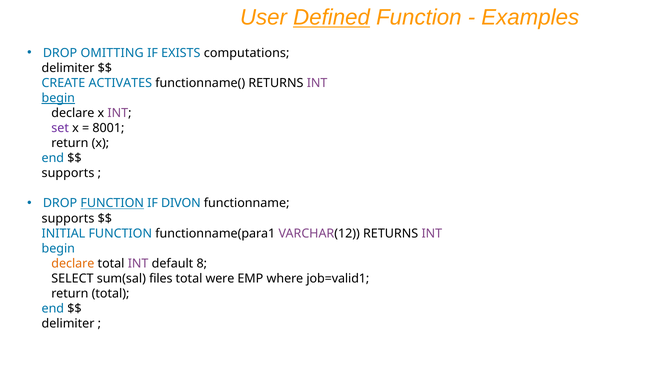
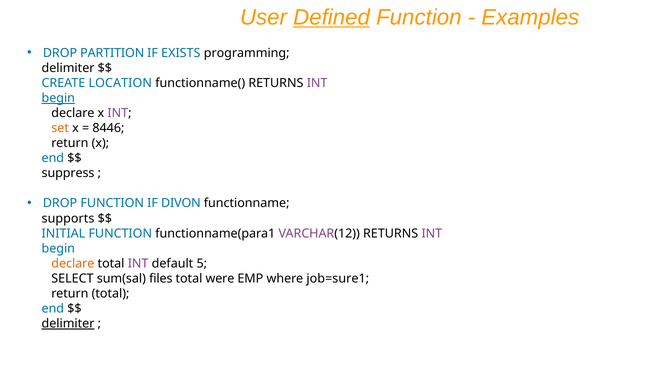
OMITTING: OMITTING -> PARTITION (112, 53)
computations: computations -> programming (247, 53)
ACTIVATES: ACTIVATES -> LOCATION (120, 83)
set colour: purple -> orange (60, 128)
8001: 8001 -> 8446 (108, 128)
supports: supports -> suppress (68, 173)
FUNCTION underline: present -> none (112, 203)
8: 8 -> 5 (202, 263)
job=valid1: job=valid1 -> job=sure1 (338, 278)
delimiter underline: none -> present (68, 323)
